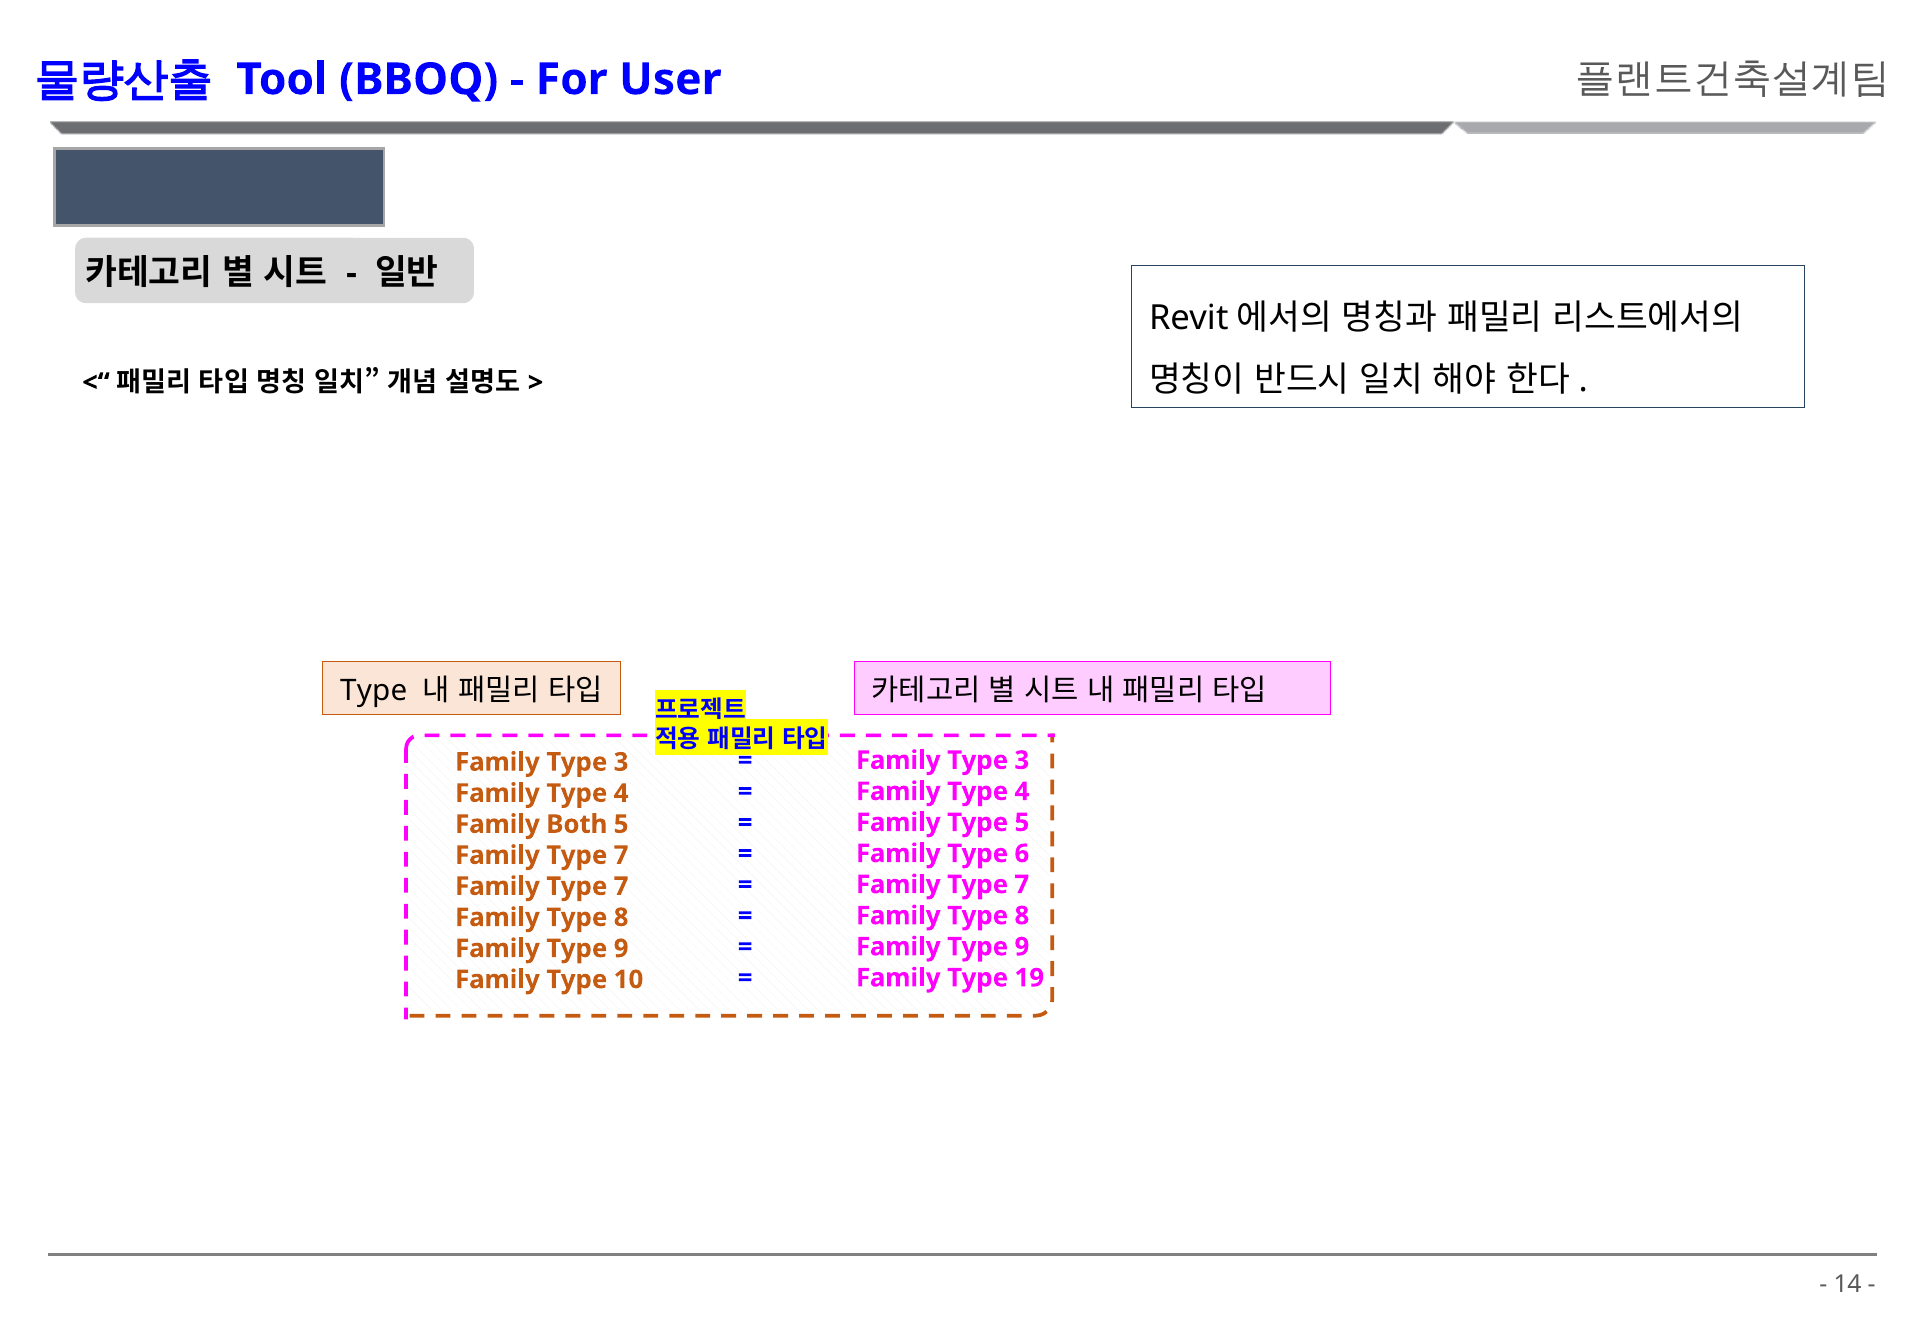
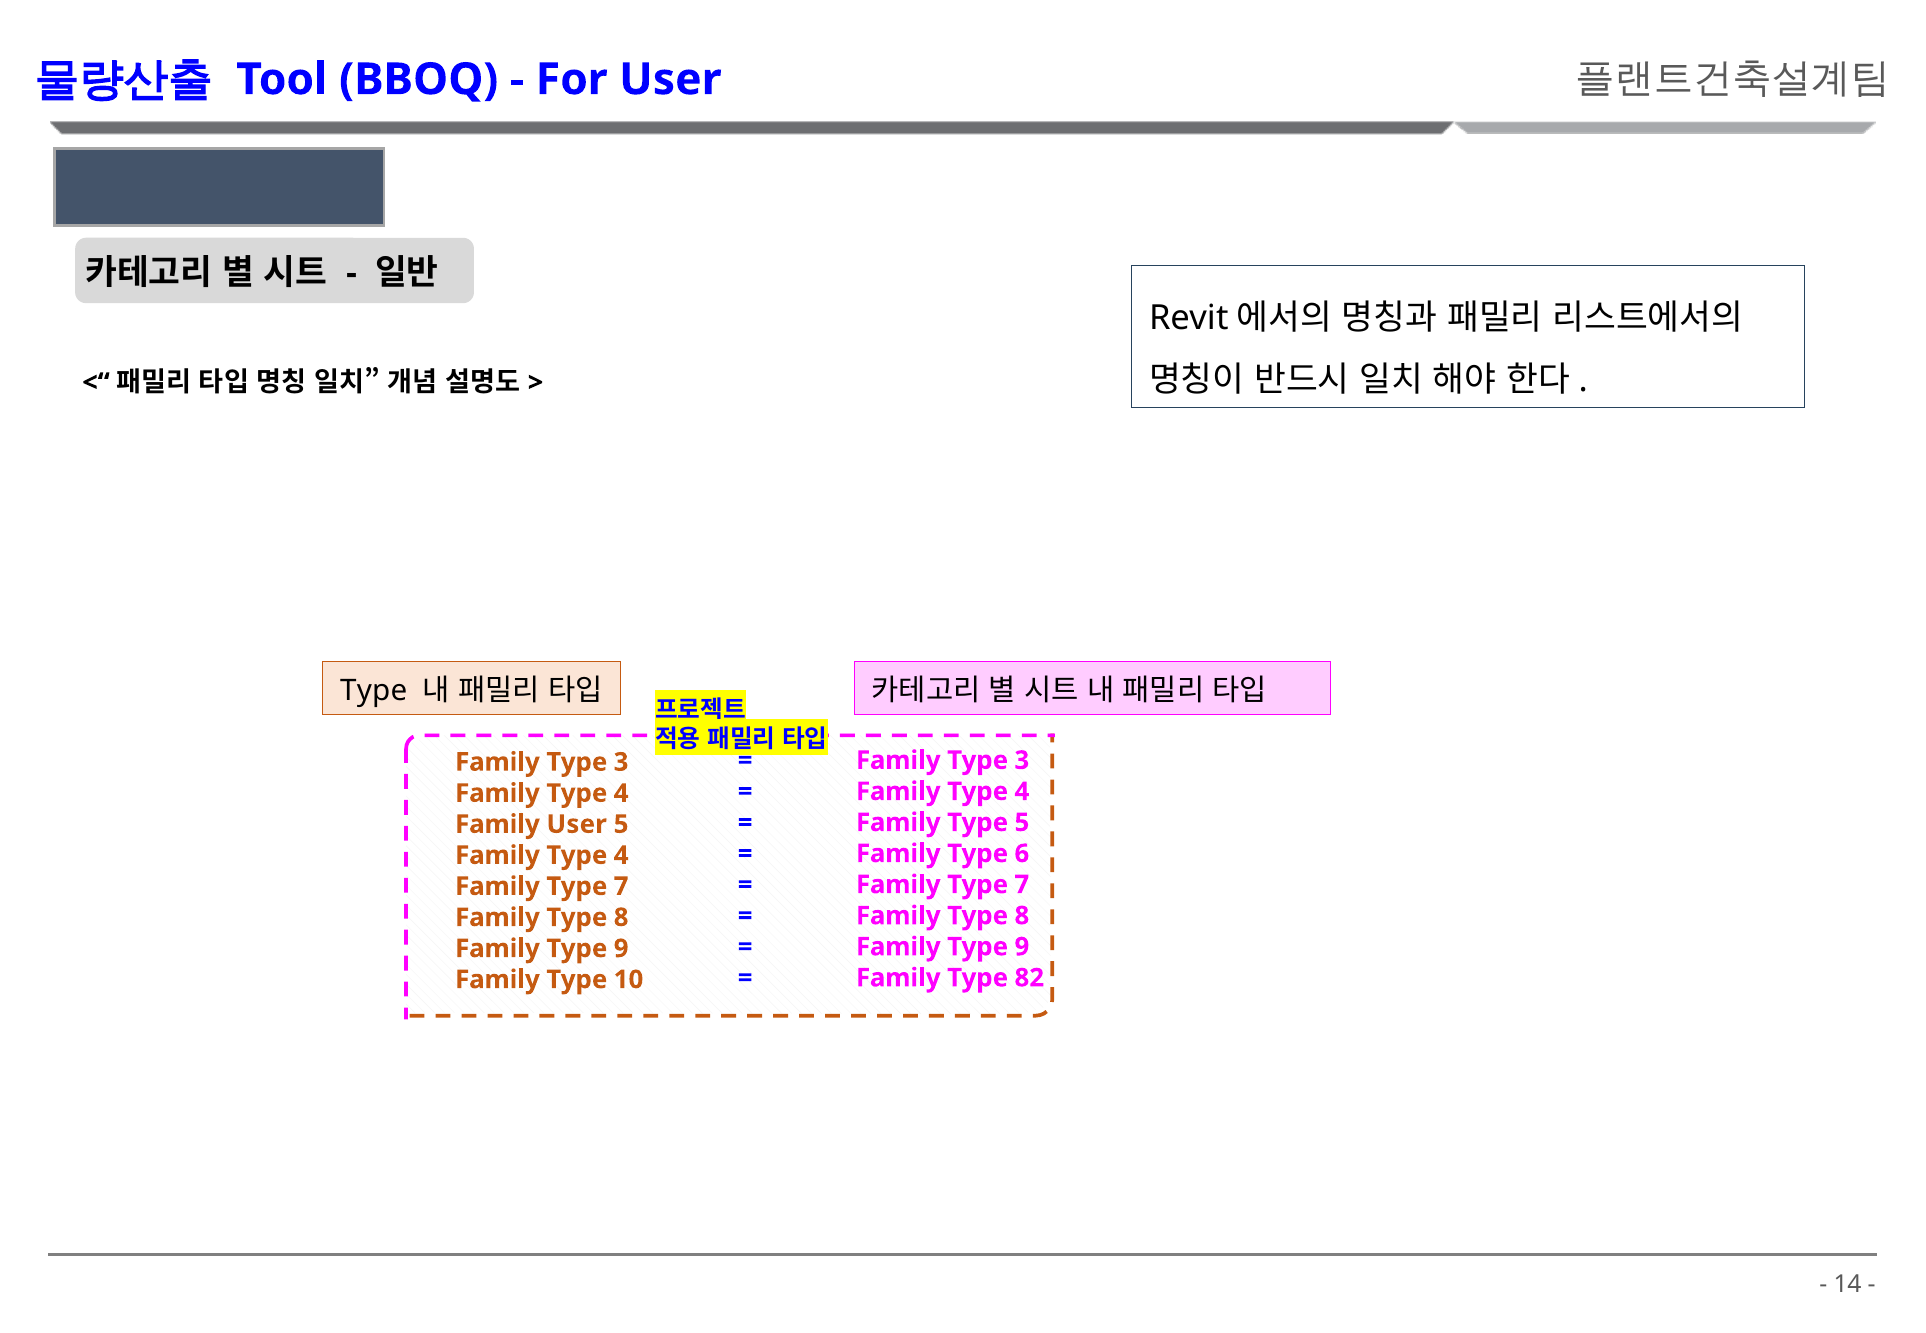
Family Both: Both -> User (577, 825)
7: 7 -> 4 (621, 856)
19: 19 -> 82 (1029, 978)
